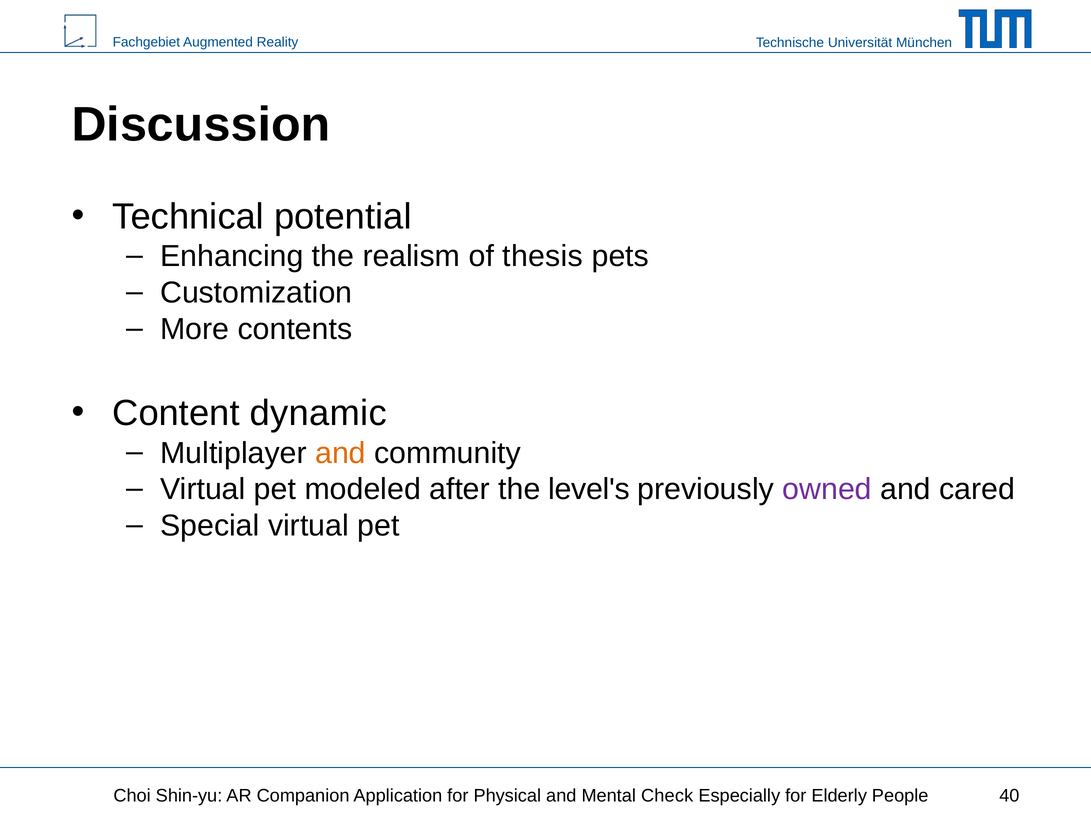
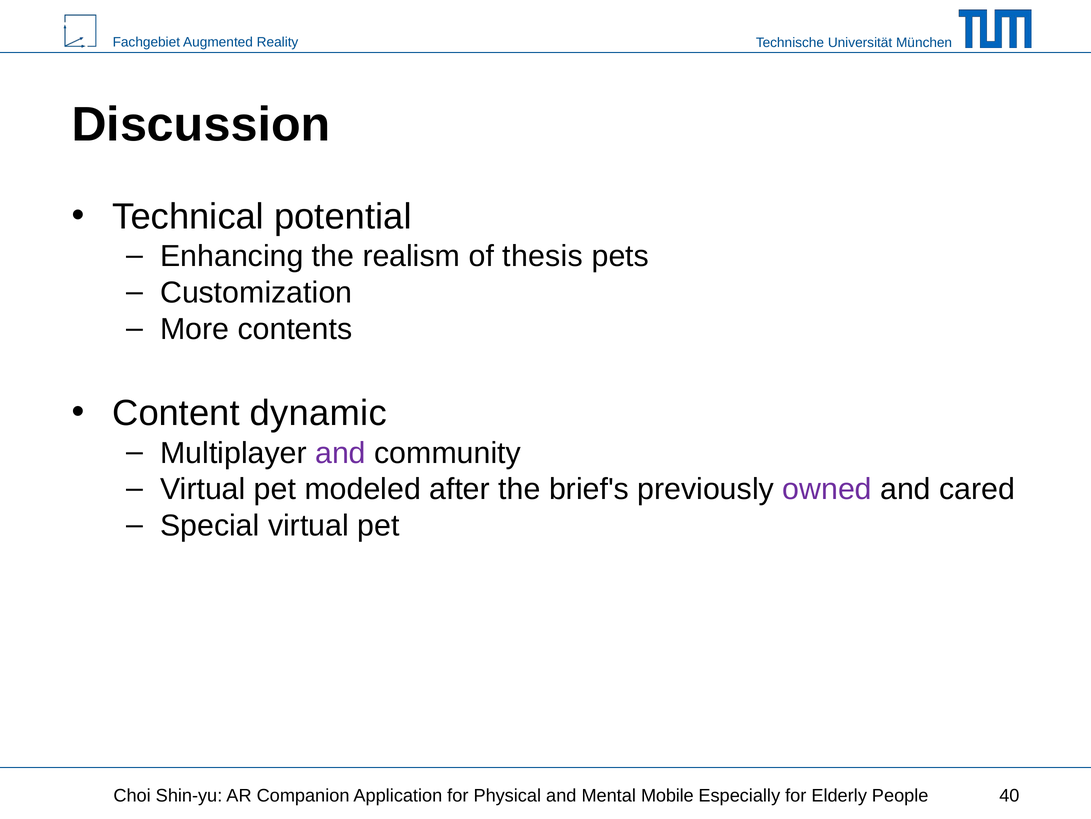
and colour: orange -> purple (340, 453)
level's: level's -> brief's (589, 489)
Check: Check -> Mobile (667, 795)
